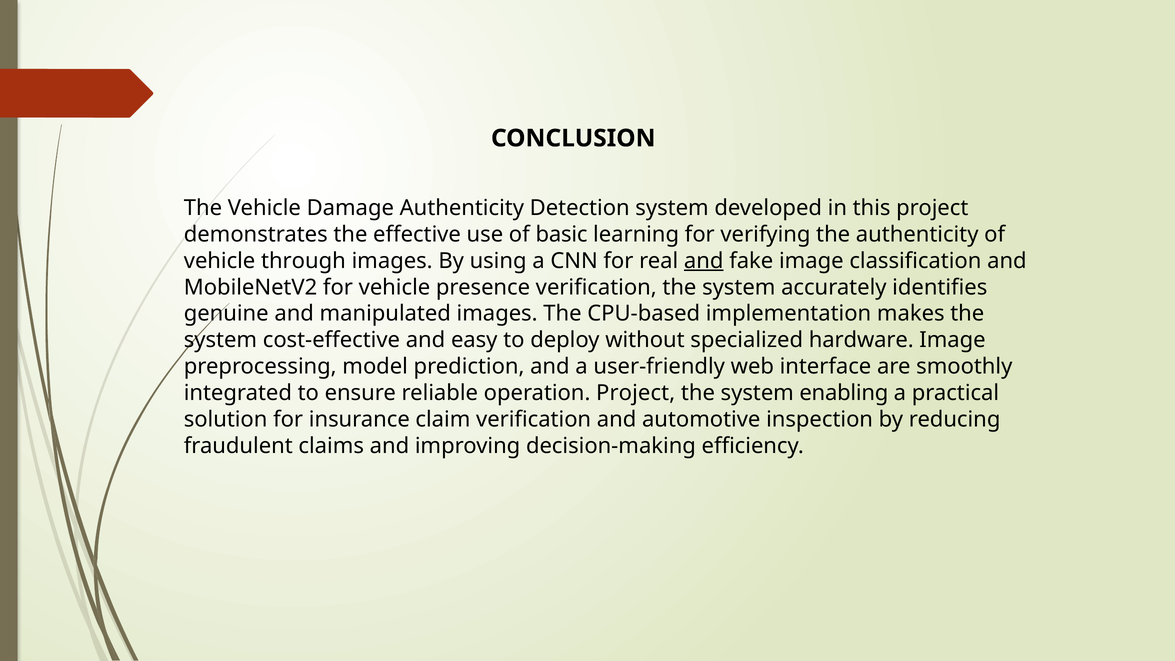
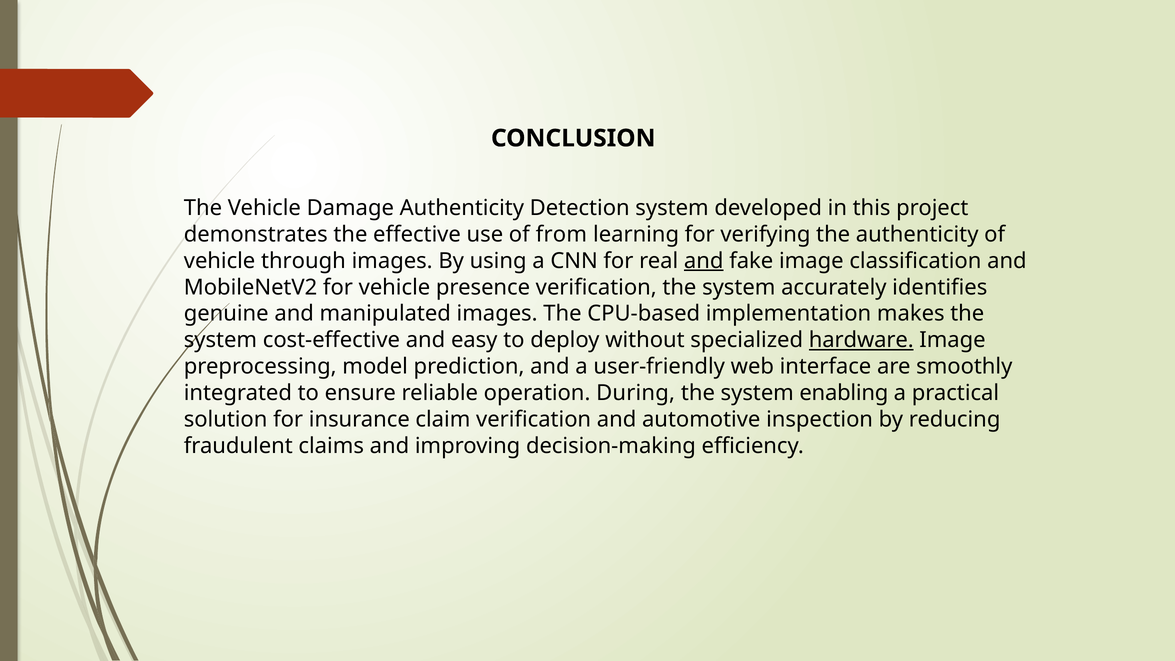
basic: basic -> from (561, 234)
hardware underline: none -> present (861, 340)
operation Project: Project -> During (636, 393)
